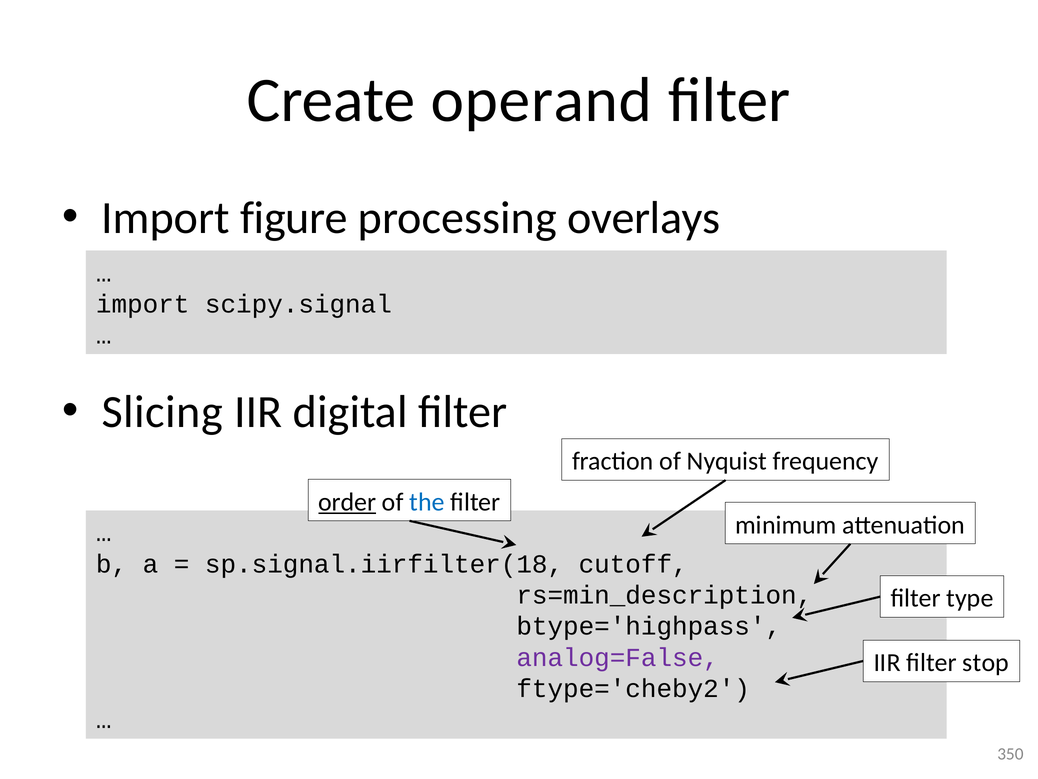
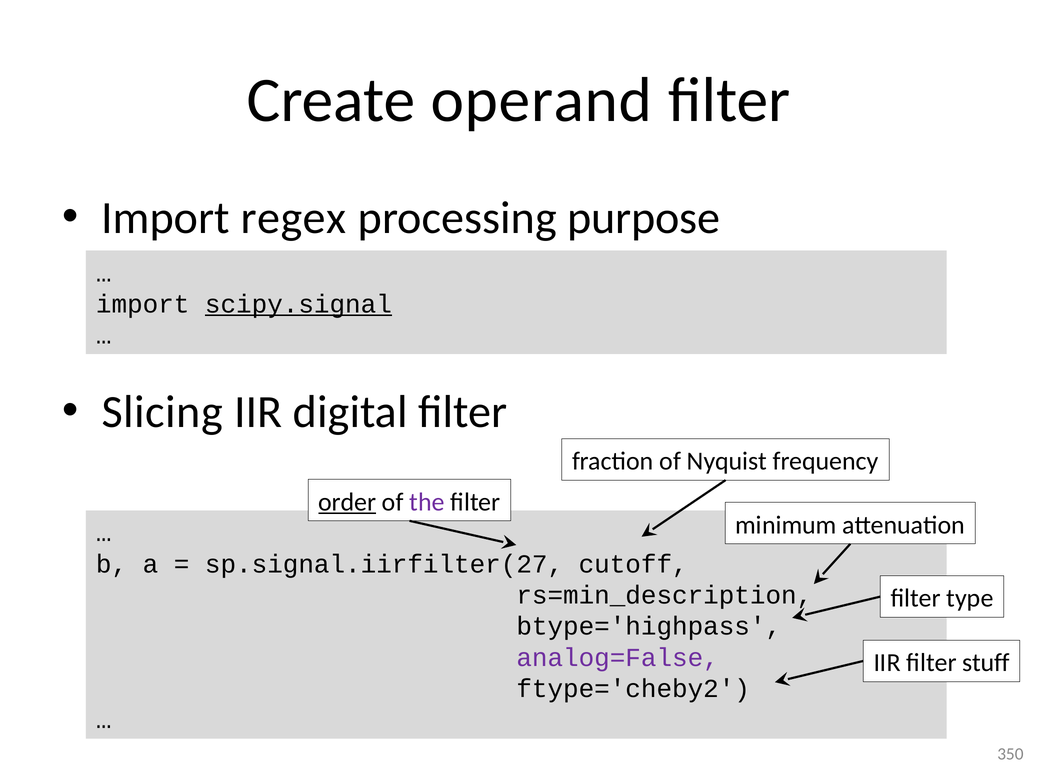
figure: figure -> regex (294, 218)
overlays: overlays -> purpose (644, 218)
scipy.signal underline: none -> present (298, 304)
the colour: blue -> purple (427, 502)
sp.signal.iirfilter(18: sp.signal.iirfilter(18 -> sp.signal.iirfilter(27 (384, 564)
stop: stop -> stuff (986, 662)
